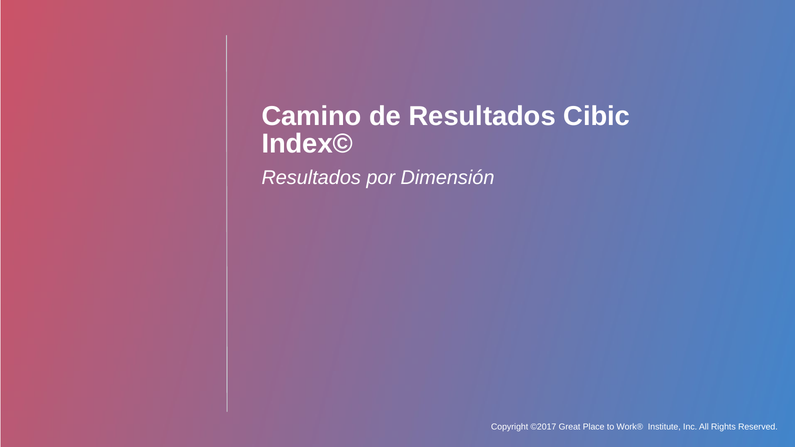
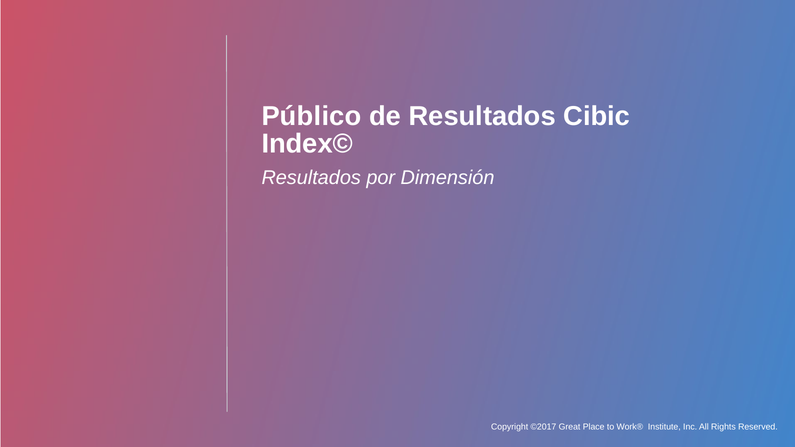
Camino: Camino -> Público (311, 116)
